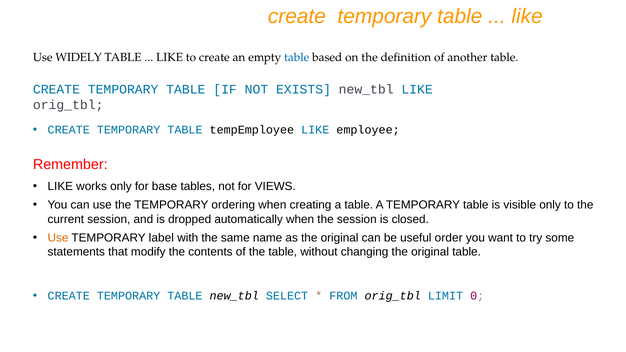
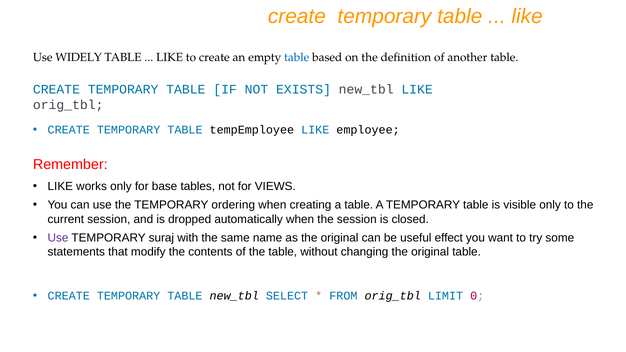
Use colour: orange -> purple (58, 238)
label: label -> suraj (161, 238)
order: order -> effect (449, 238)
